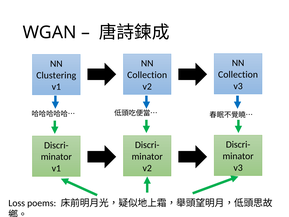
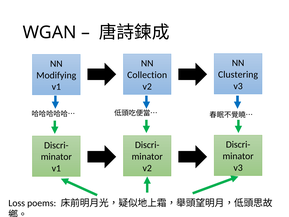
Collection: Collection -> Clustering (238, 74)
Clustering: Clustering -> Modifying (56, 75)
